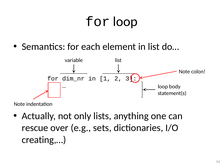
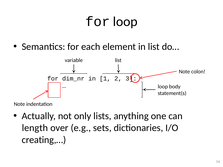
rescue: rescue -> length (35, 128)
